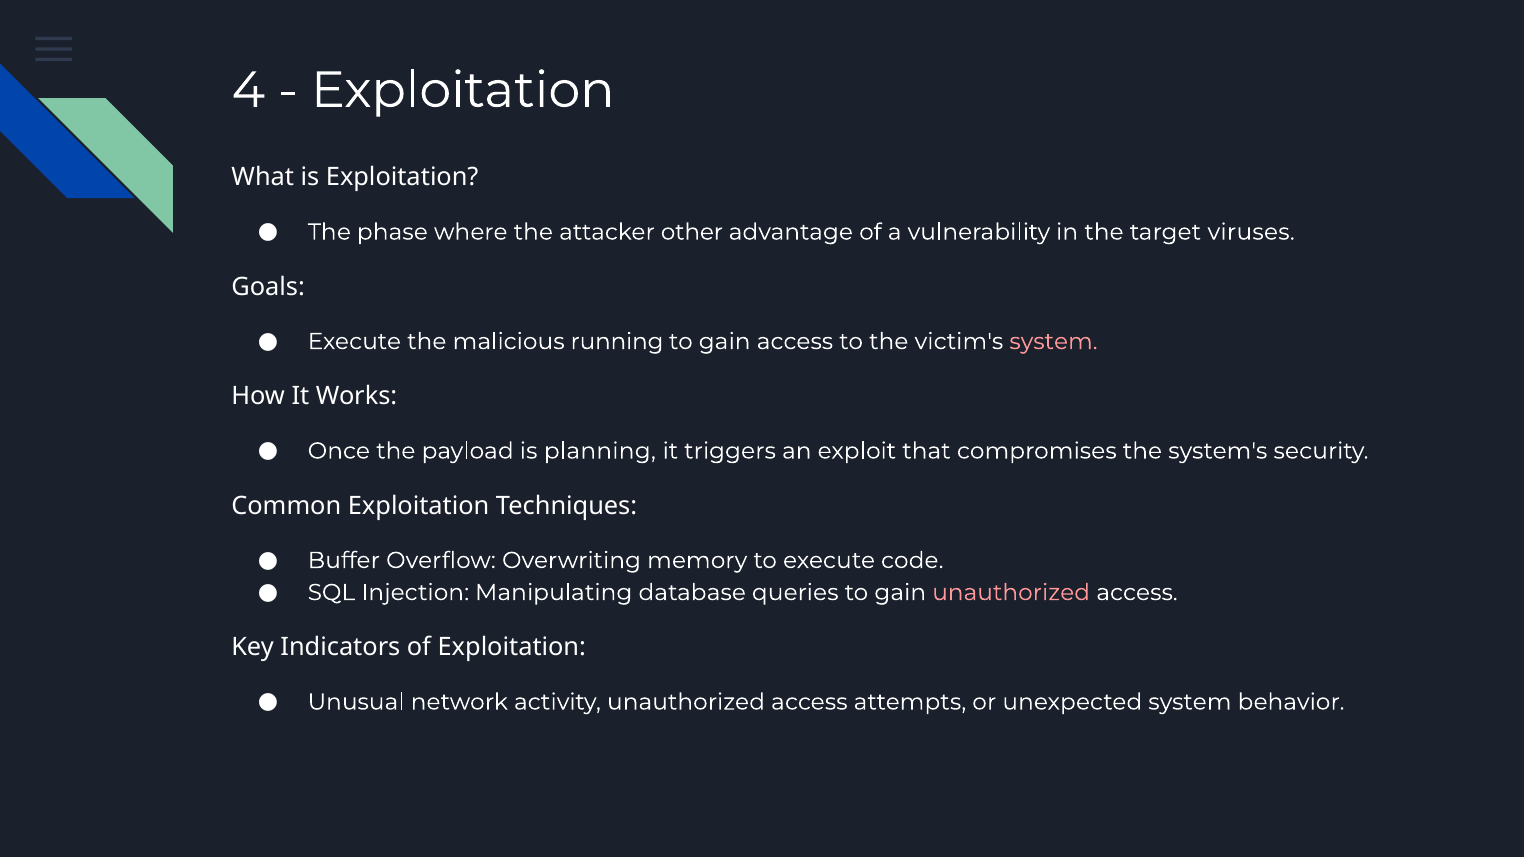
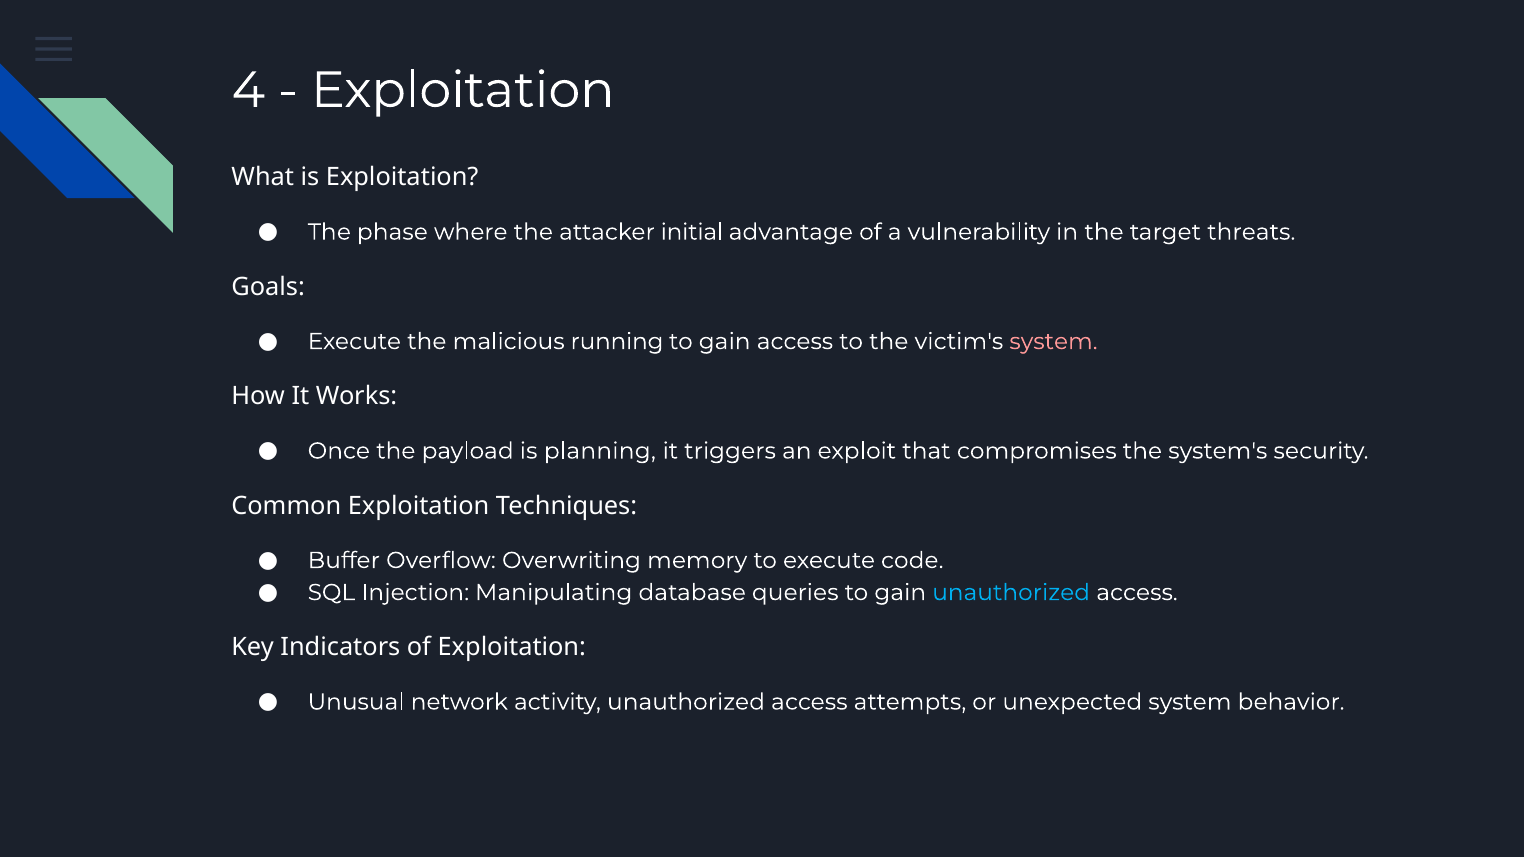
other: other -> initial (692, 232)
viruses: viruses -> threats (1251, 232)
unauthorized colour: pink -> light blue (1011, 593)
